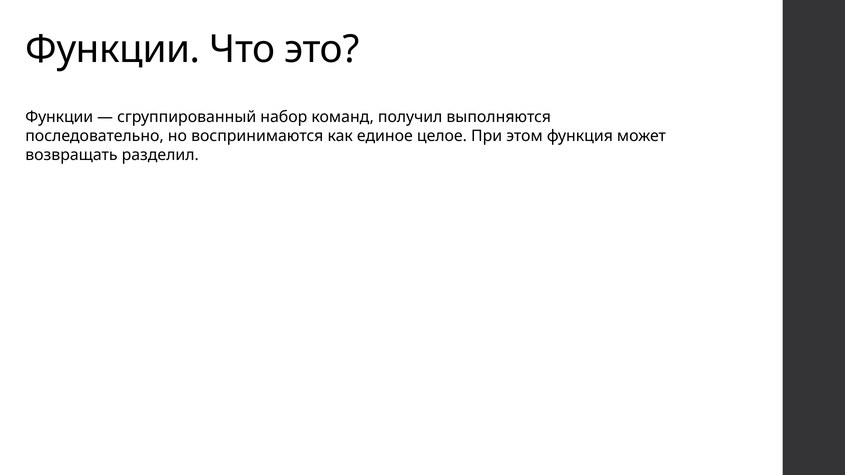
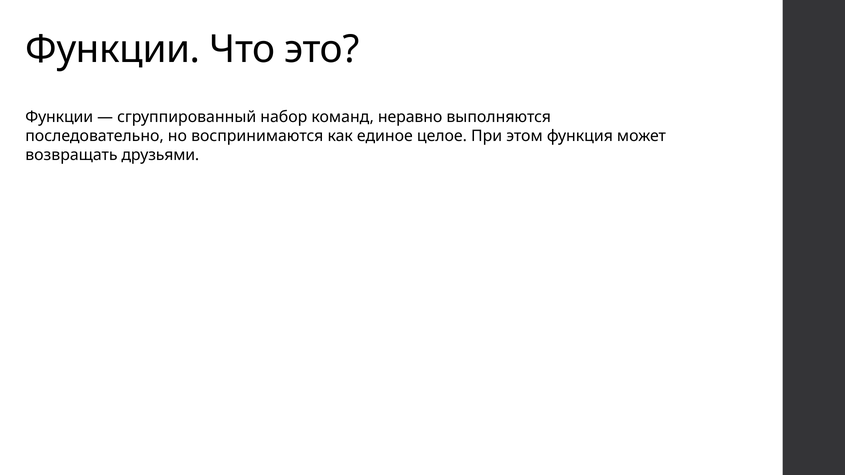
получил: получил -> неравно (410, 117)
разделил: разделил -> друзьями (160, 155)
